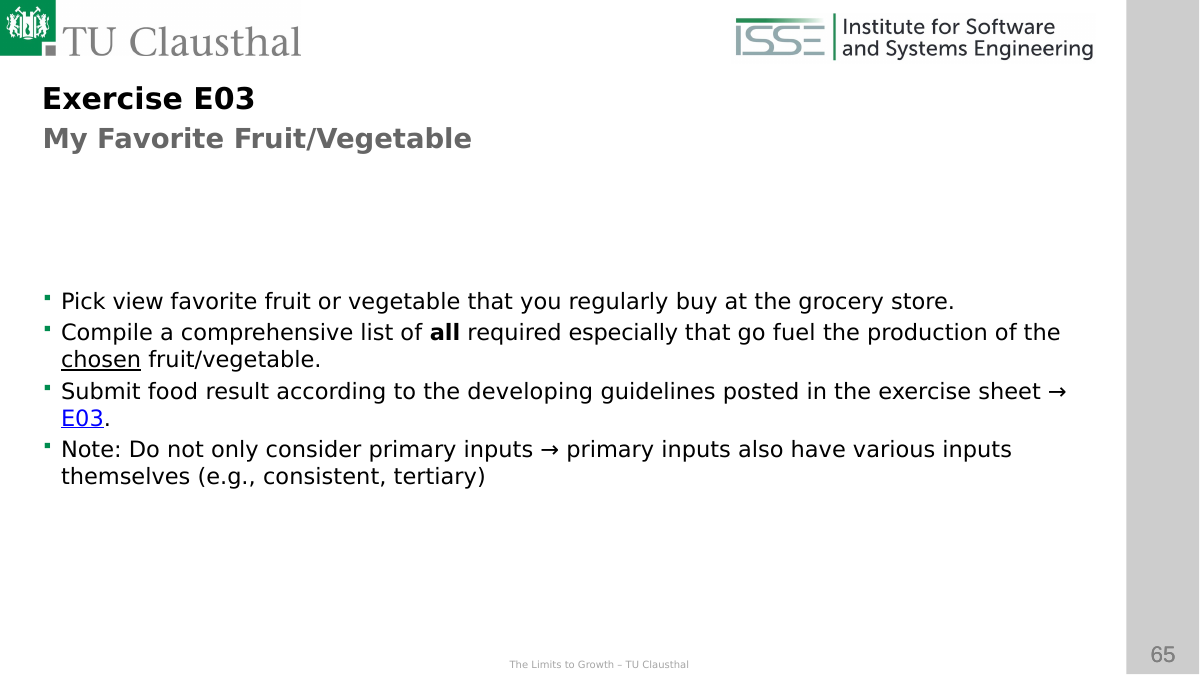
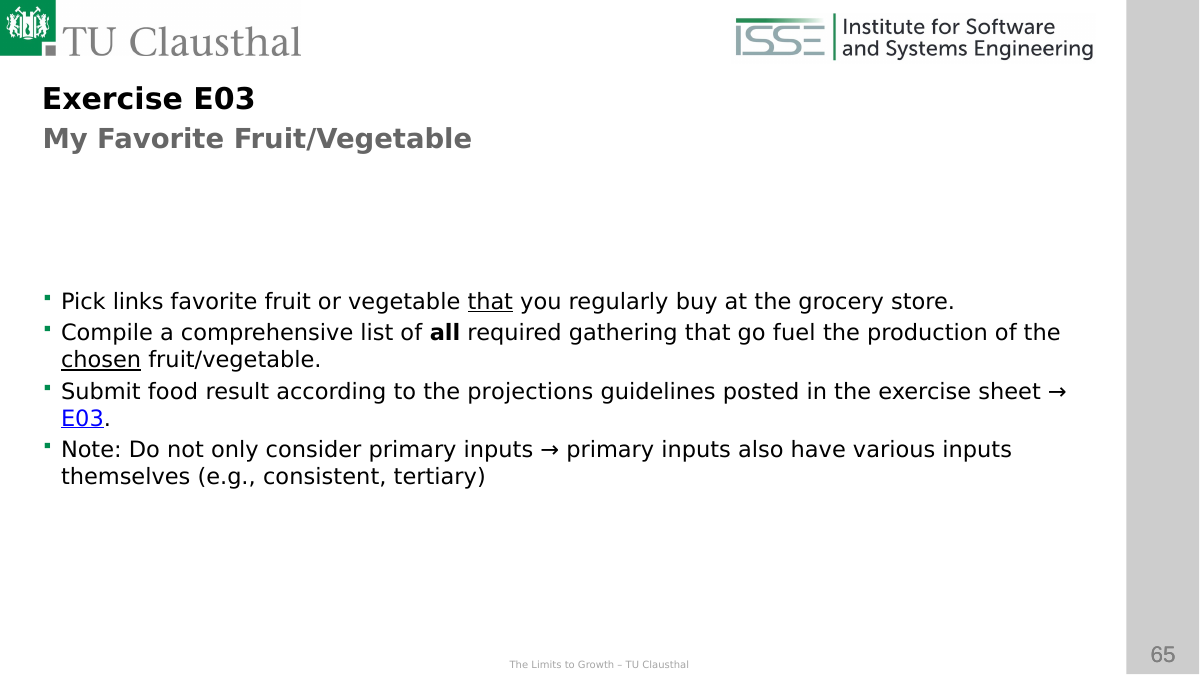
view: view -> links (138, 302)
that underline: none -> present (490, 302)
especially: especially -> gathering (623, 333)
developing: developing -> projections (530, 392)
